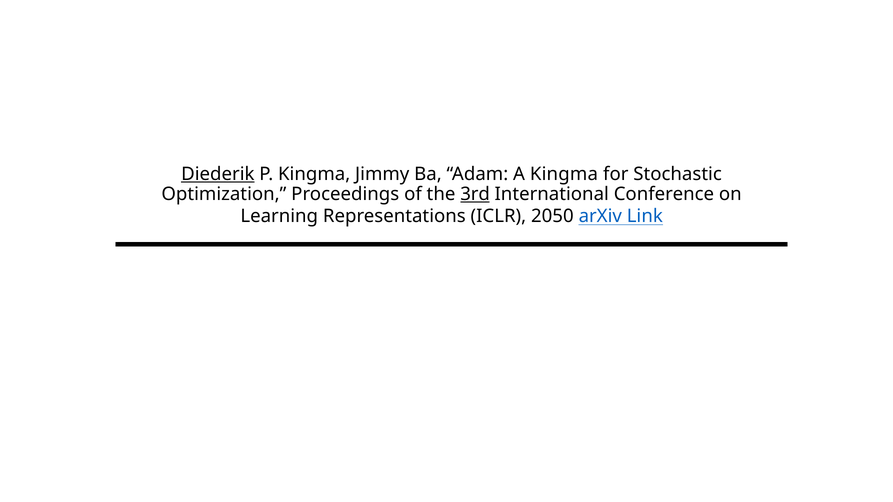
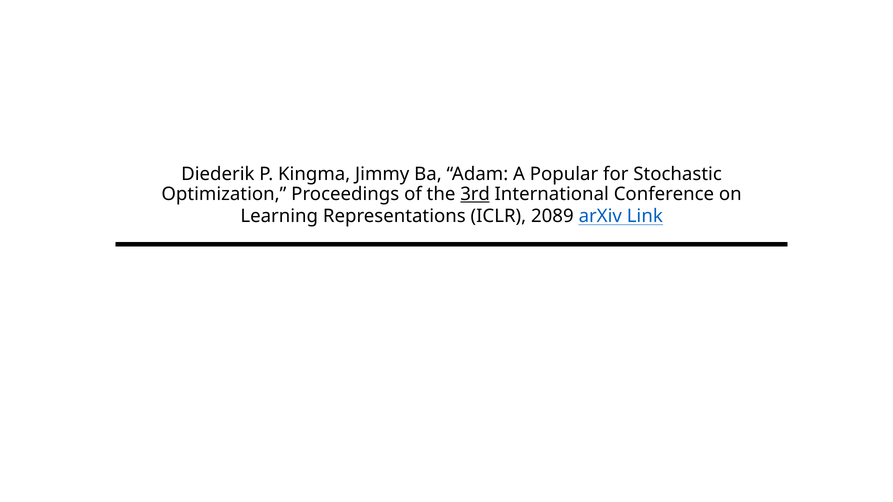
Diederik underline: present -> none (218, 174)
A Kingma: Kingma -> Popular (564, 174)
2050: 2050 -> 2089 (552, 216)
